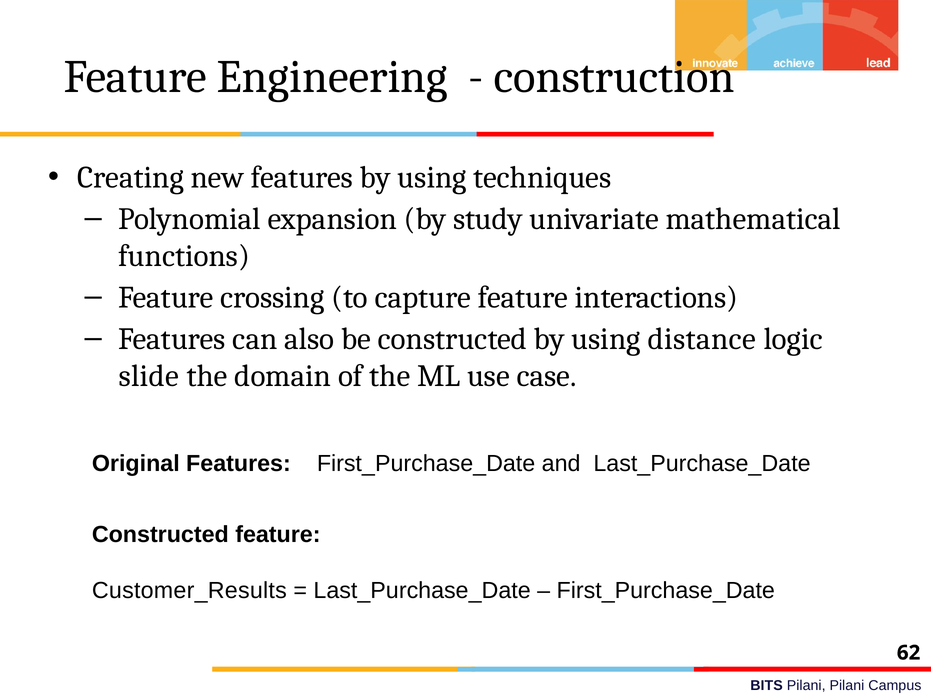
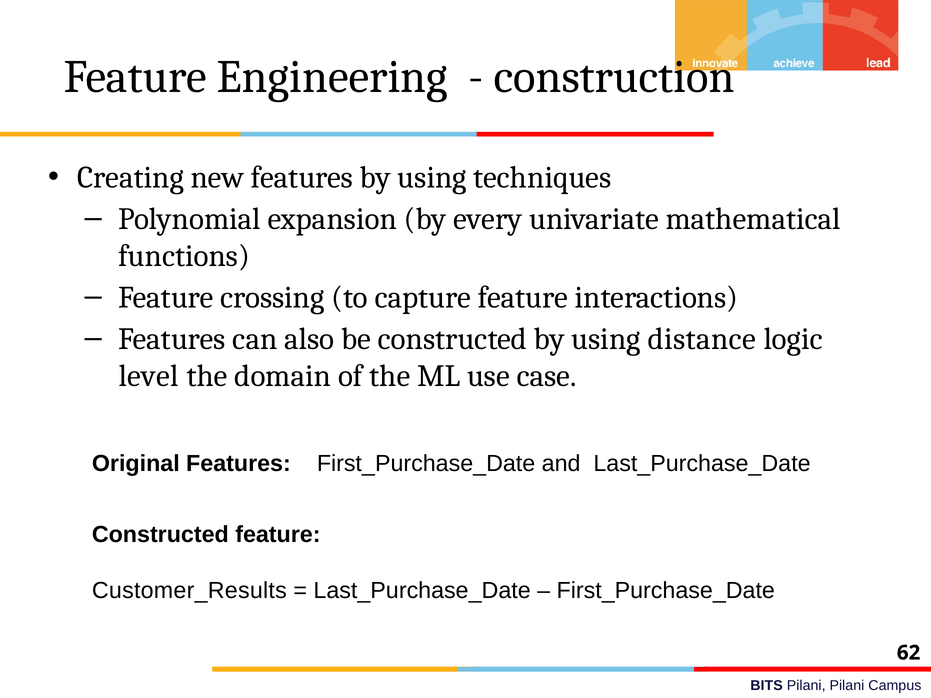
study: study -> every (488, 219)
slide: slide -> level (149, 376)
